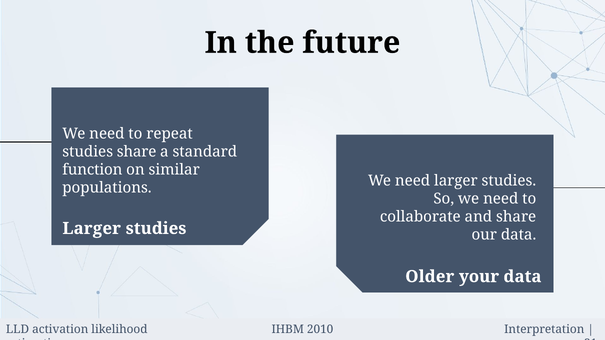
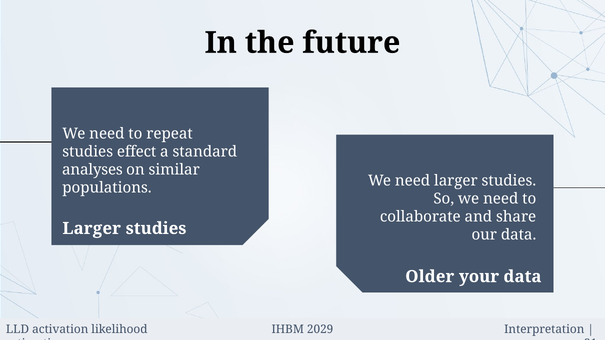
studies share: share -> effect (137, 152)
function: function -> analyses (92, 170)
2010: 2010 -> 2029 (320, 330)
